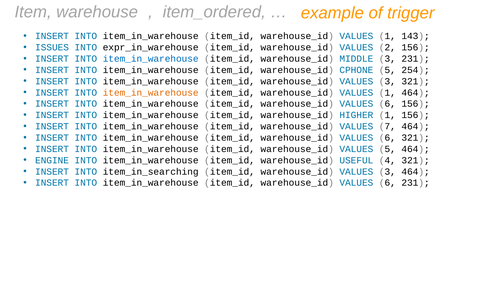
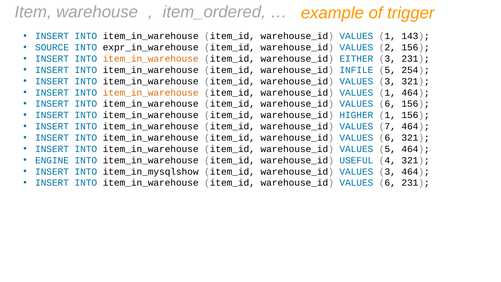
ISSUES: ISSUES -> SOURCE (52, 47)
item_in_warehouse colour: blue -> orange (151, 59)
MIDDLE: MIDDLE -> EITHER (356, 59)
CPHONE: CPHONE -> INFILE (356, 70)
item_in_searching: item_in_searching -> item_in_mysqlshow (151, 171)
